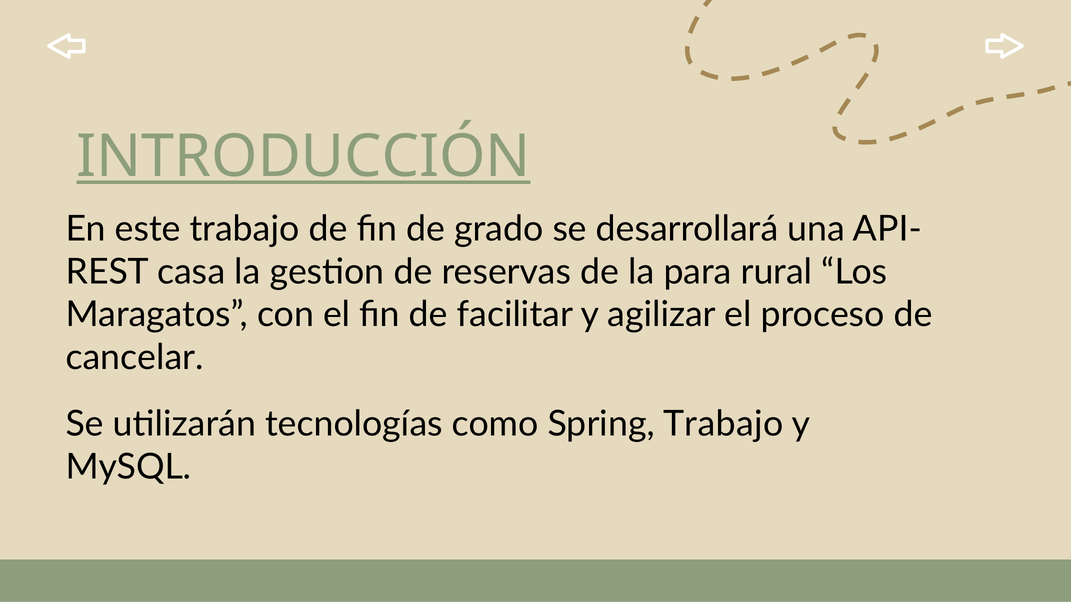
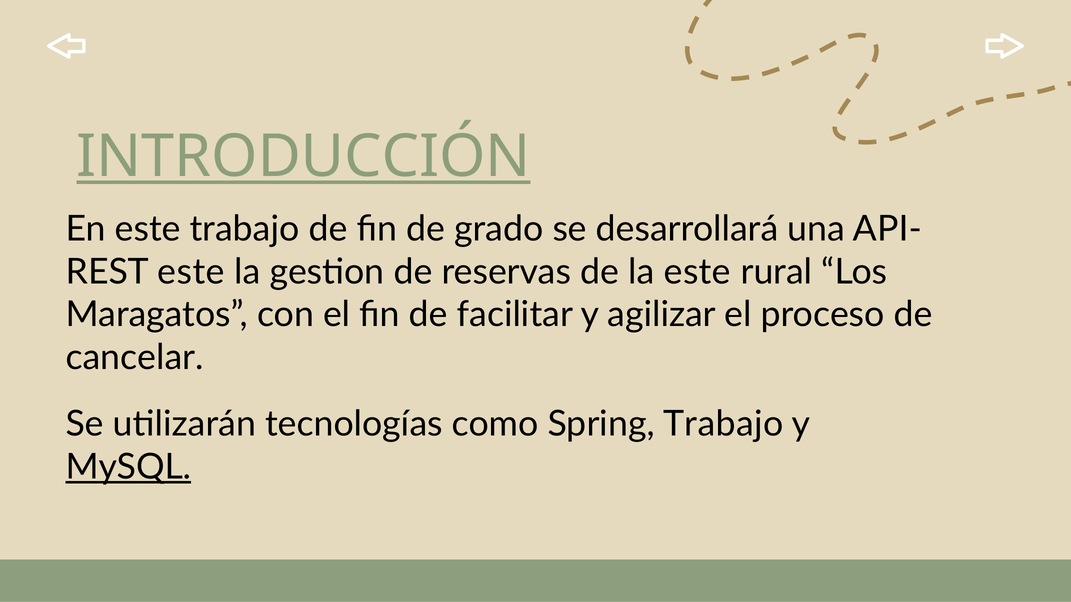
casa: casa -> este (191, 272)
la para: para -> este (697, 272)
MySQL underline: none -> present (129, 467)
